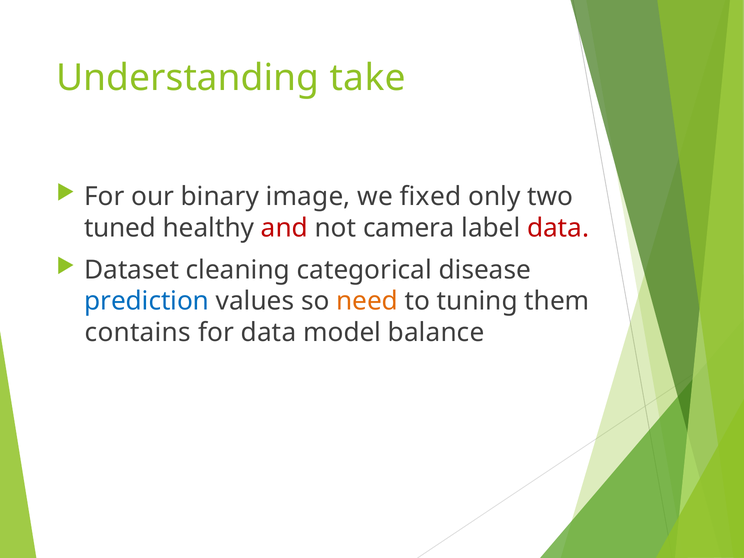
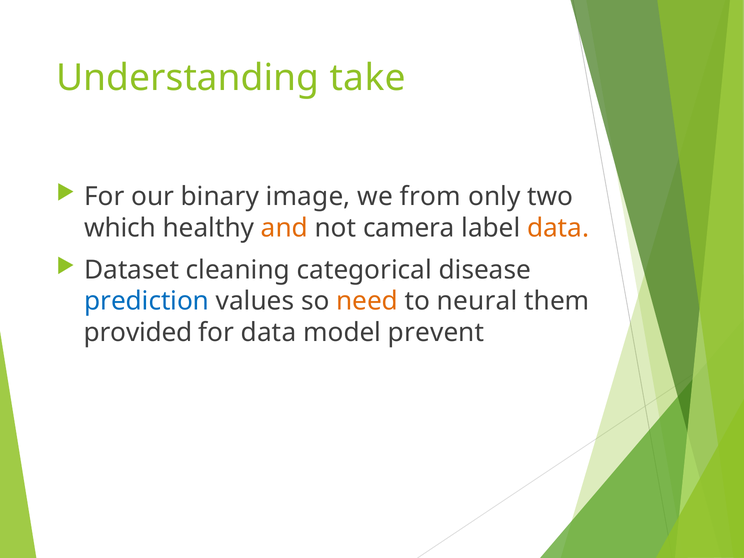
fixed: fixed -> from (430, 197)
tuned: tuned -> which (120, 228)
and colour: red -> orange (284, 228)
data colour: red -> orange (558, 228)
tuning: tuning -> neural (477, 301)
contains: contains -> provided (138, 333)
balance: balance -> prevent (436, 333)
